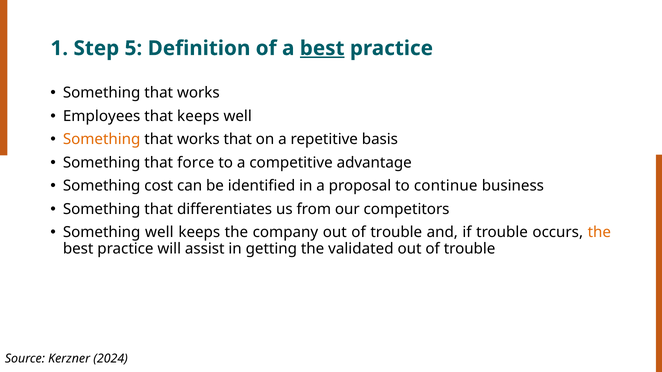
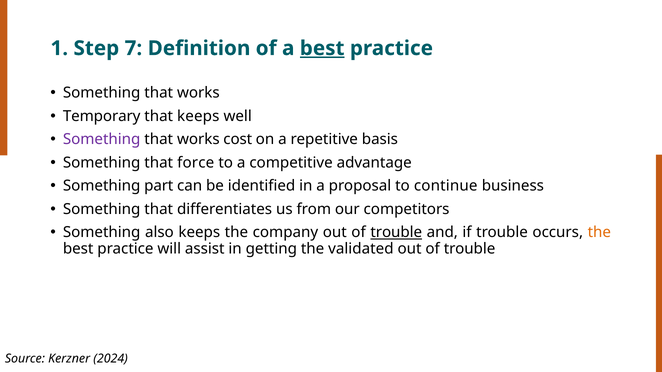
5: 5 -> 7 (133, 48)
Employees: Employees -> Temporary (102, 116)
Something colour: orange -> purple (102, 140)
works that: that -> cost (238, 140)
cost: cost -> part (159, 186)
Something well: well -> also (159, 233)
trouble underline: none -> present (396, 233)
